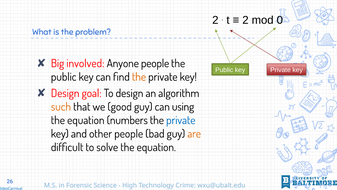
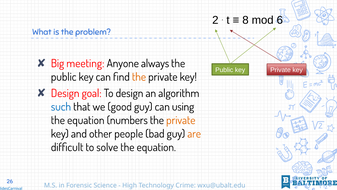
2: 2 -> 8 (245, 20)
0: 0 -> 6 (280, 20)
involved: involved -> meeting (85, 63)
Anyone people: people -> always (155, 63)
such colour: orange -> blue (61, 107)
private colour: blue -> orange (181, 120)
